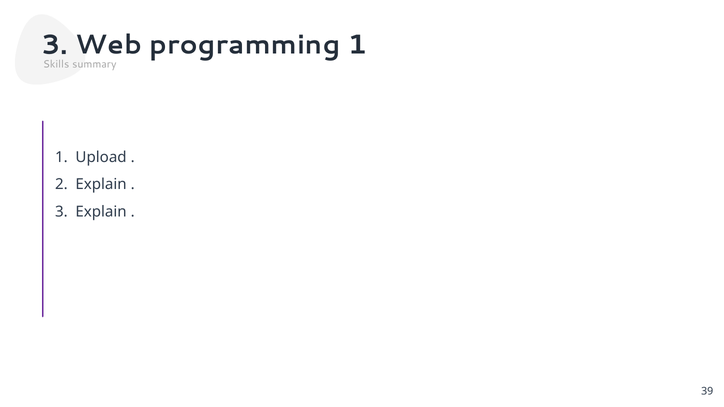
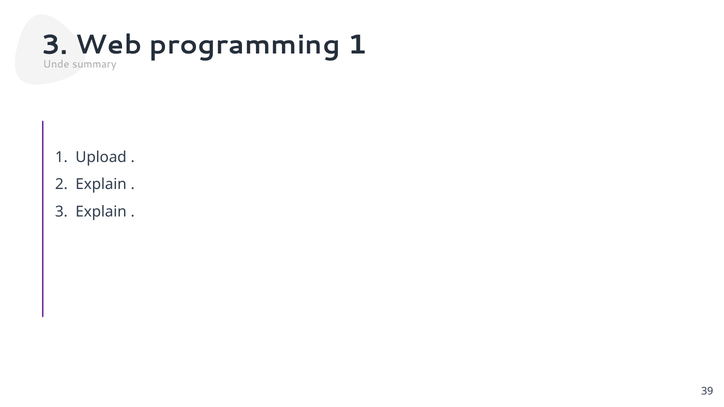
Skills: Skills -> Unde (56, 64)
